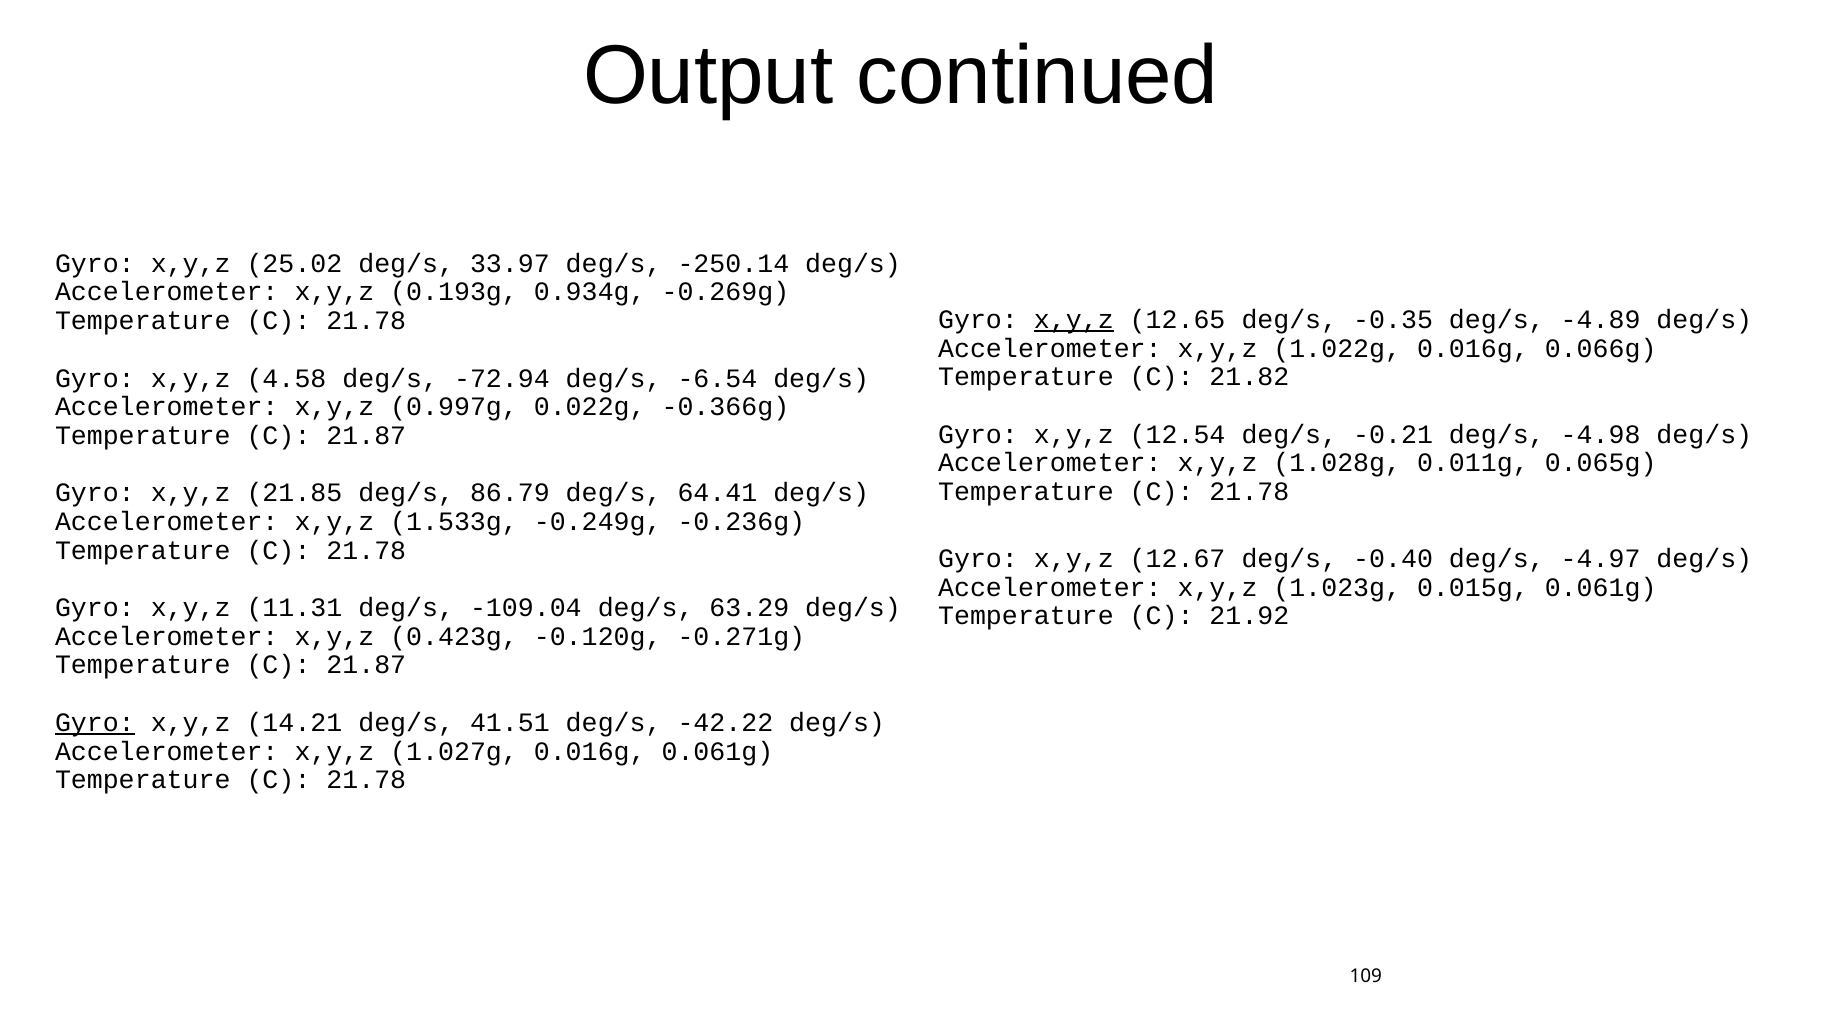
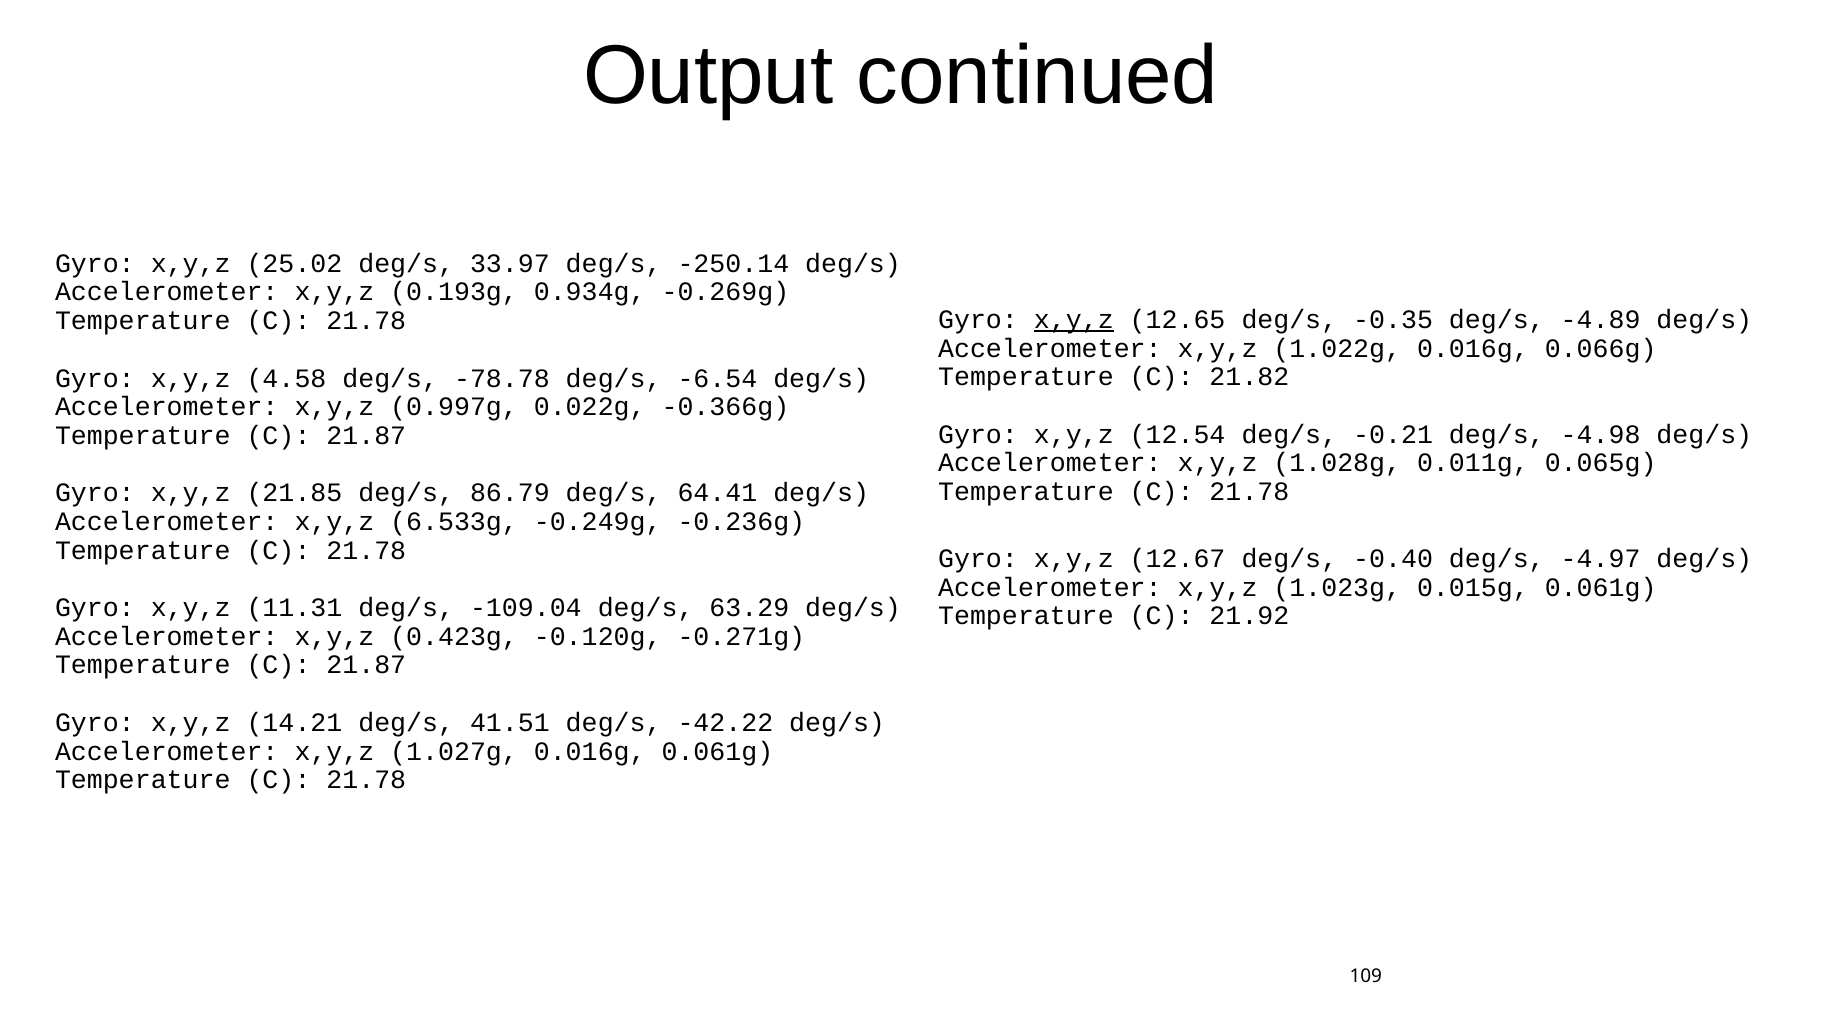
-72.94: -72.94 -> -78.78 (502, 378)
1.533g: 1.533g -> 6.533g (454, 522)
Gyro underline: present -> none (95, 723)
